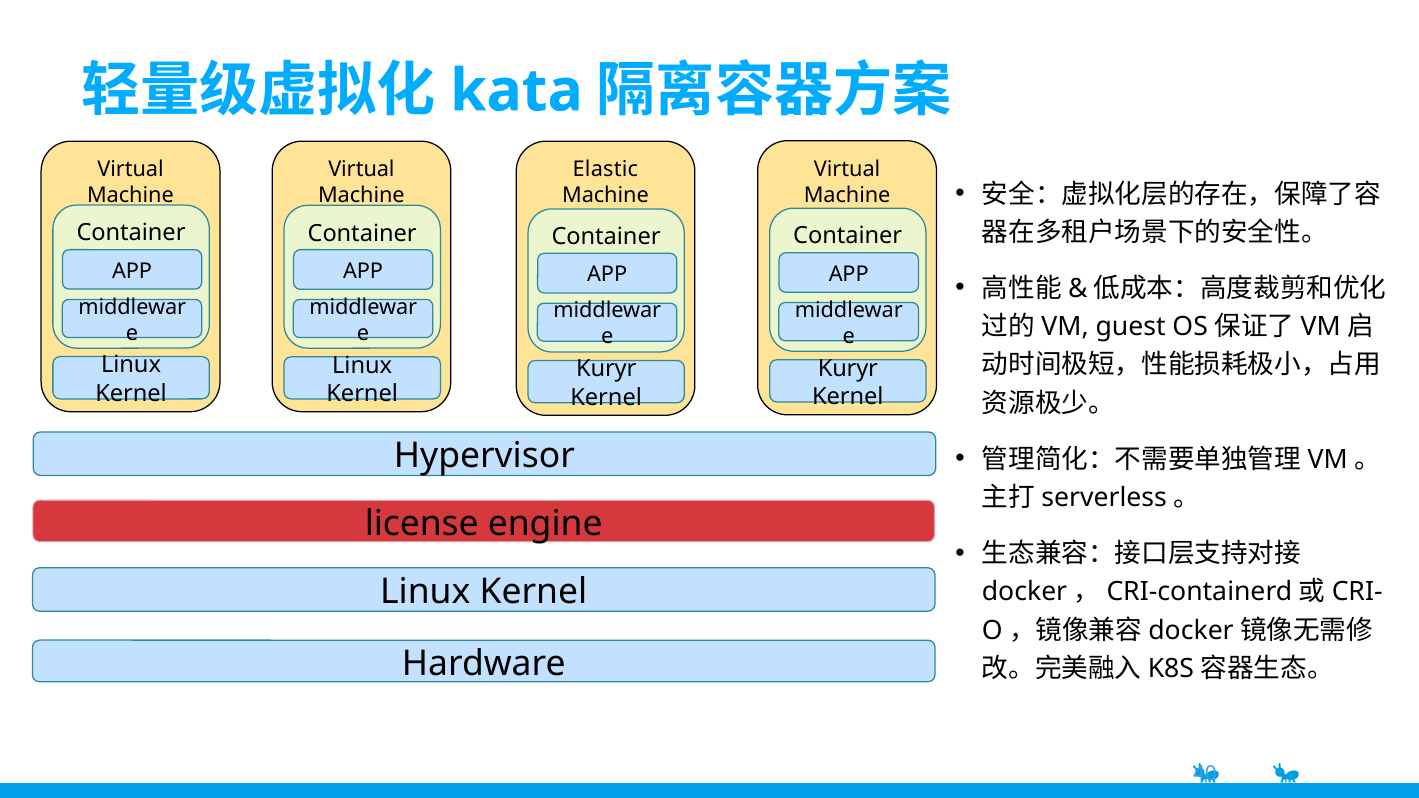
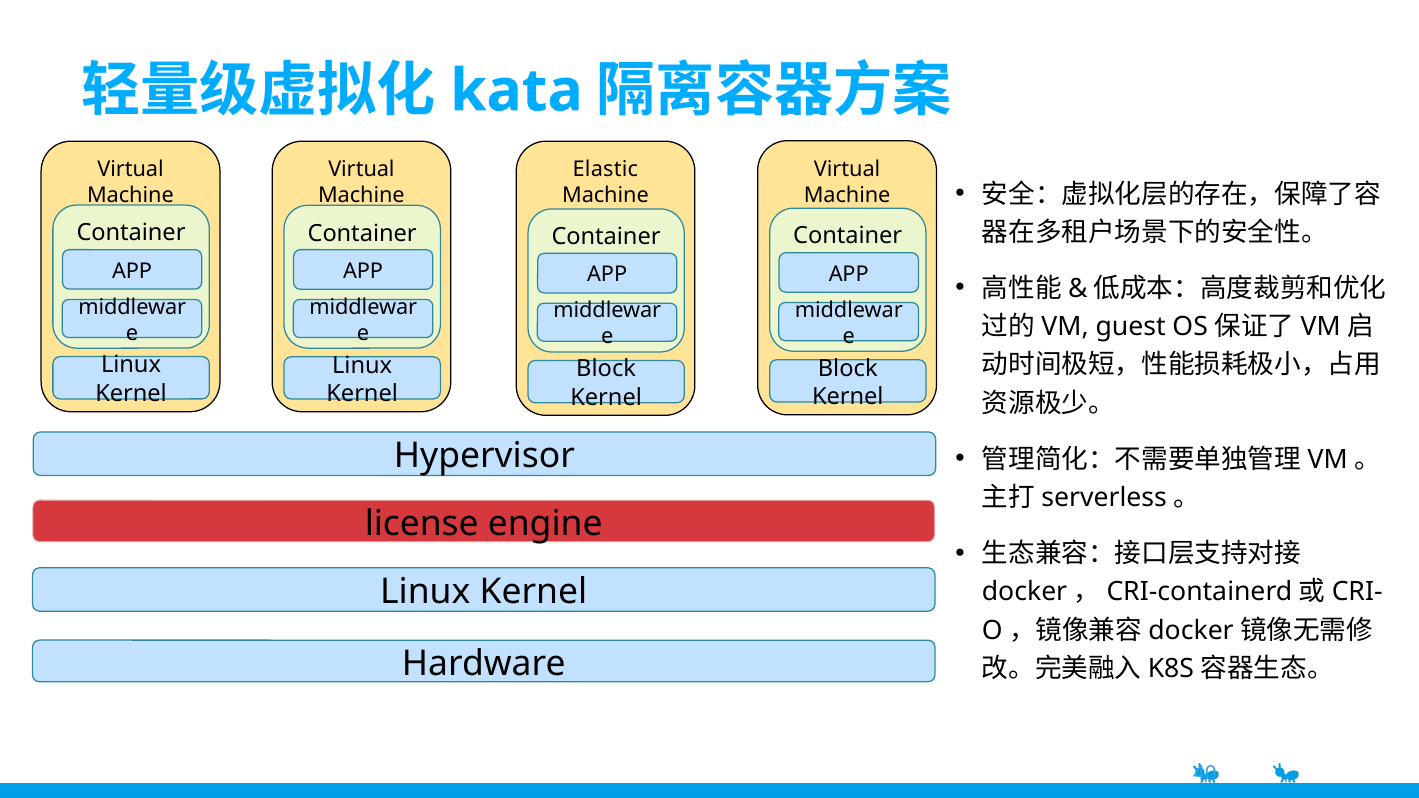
Kuryr: Kuryr -> Block (848, 368)
Kuryr: Kuryr -> Block (606, 369)
